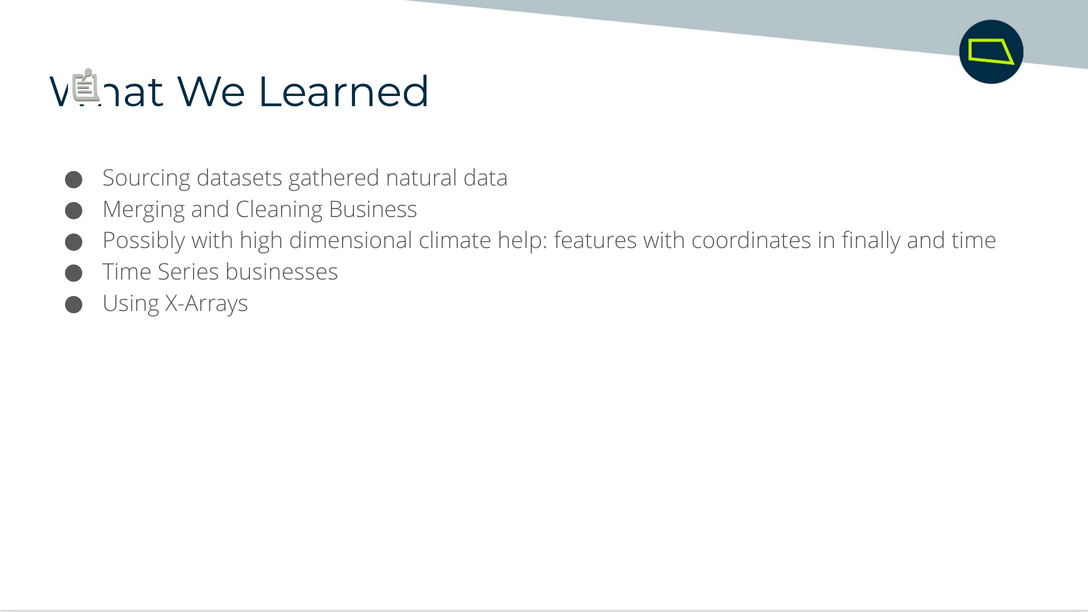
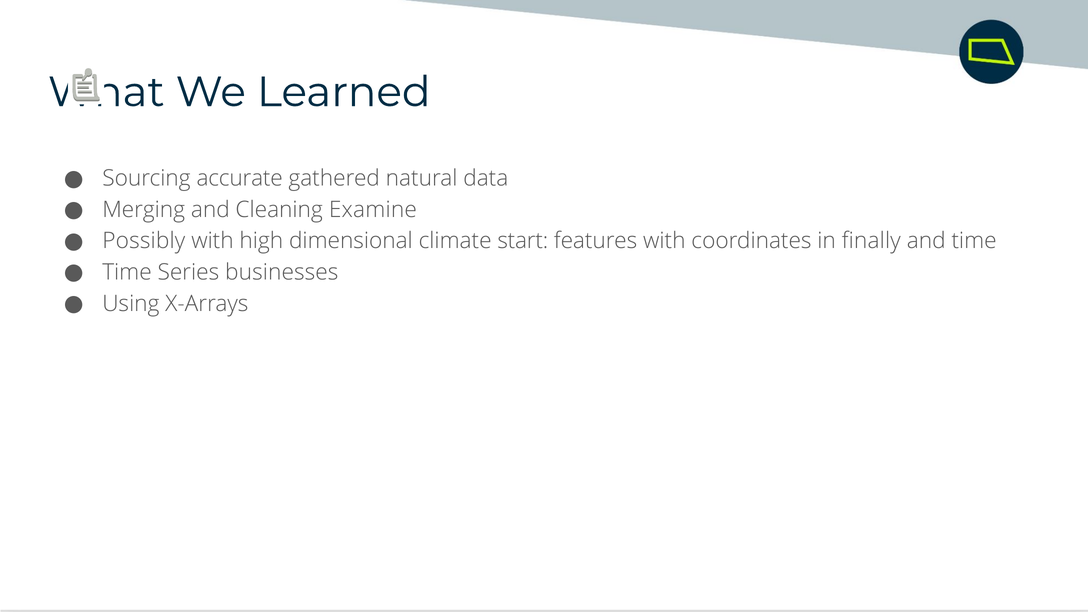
datasets: datasets -> accurate (240, 178)
Business: Business -> Examine (373, 210)
help: help -> start (523, 241)
